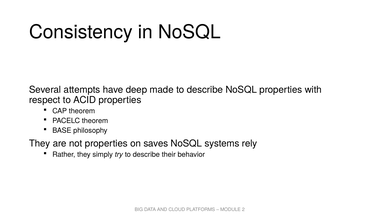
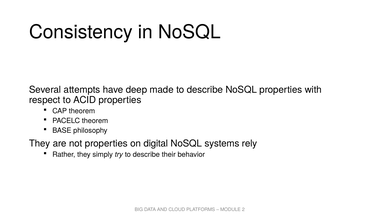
saves: saves -> digital (156, 143)
